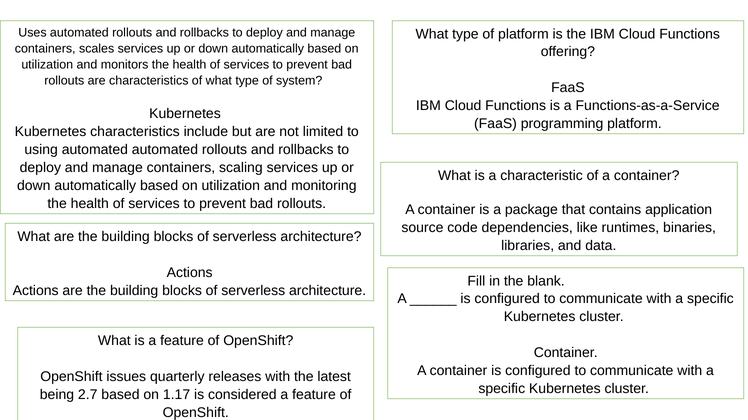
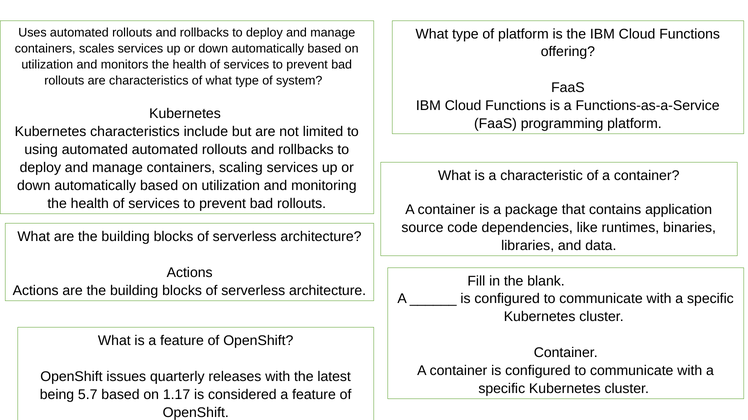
2.7: 2.7 -> 5.7 (88, 395)
